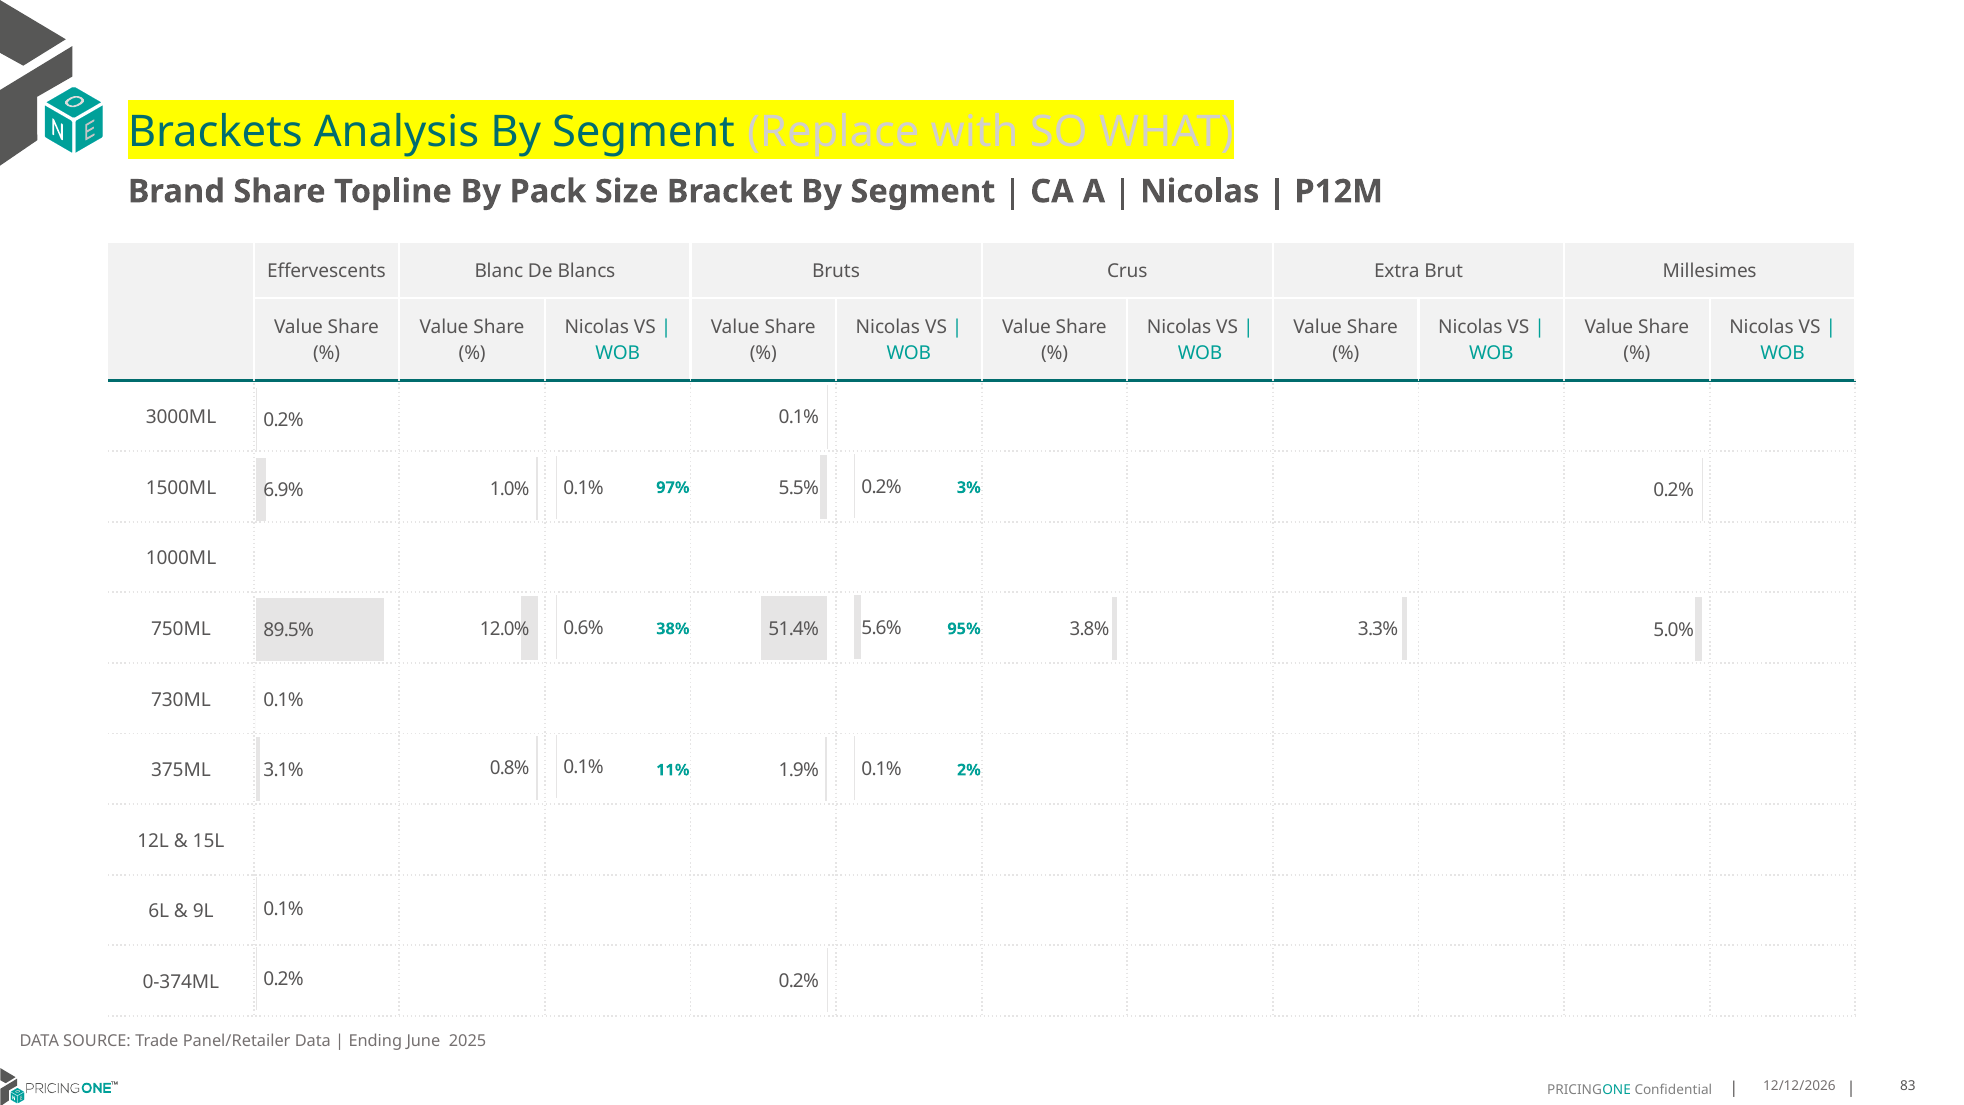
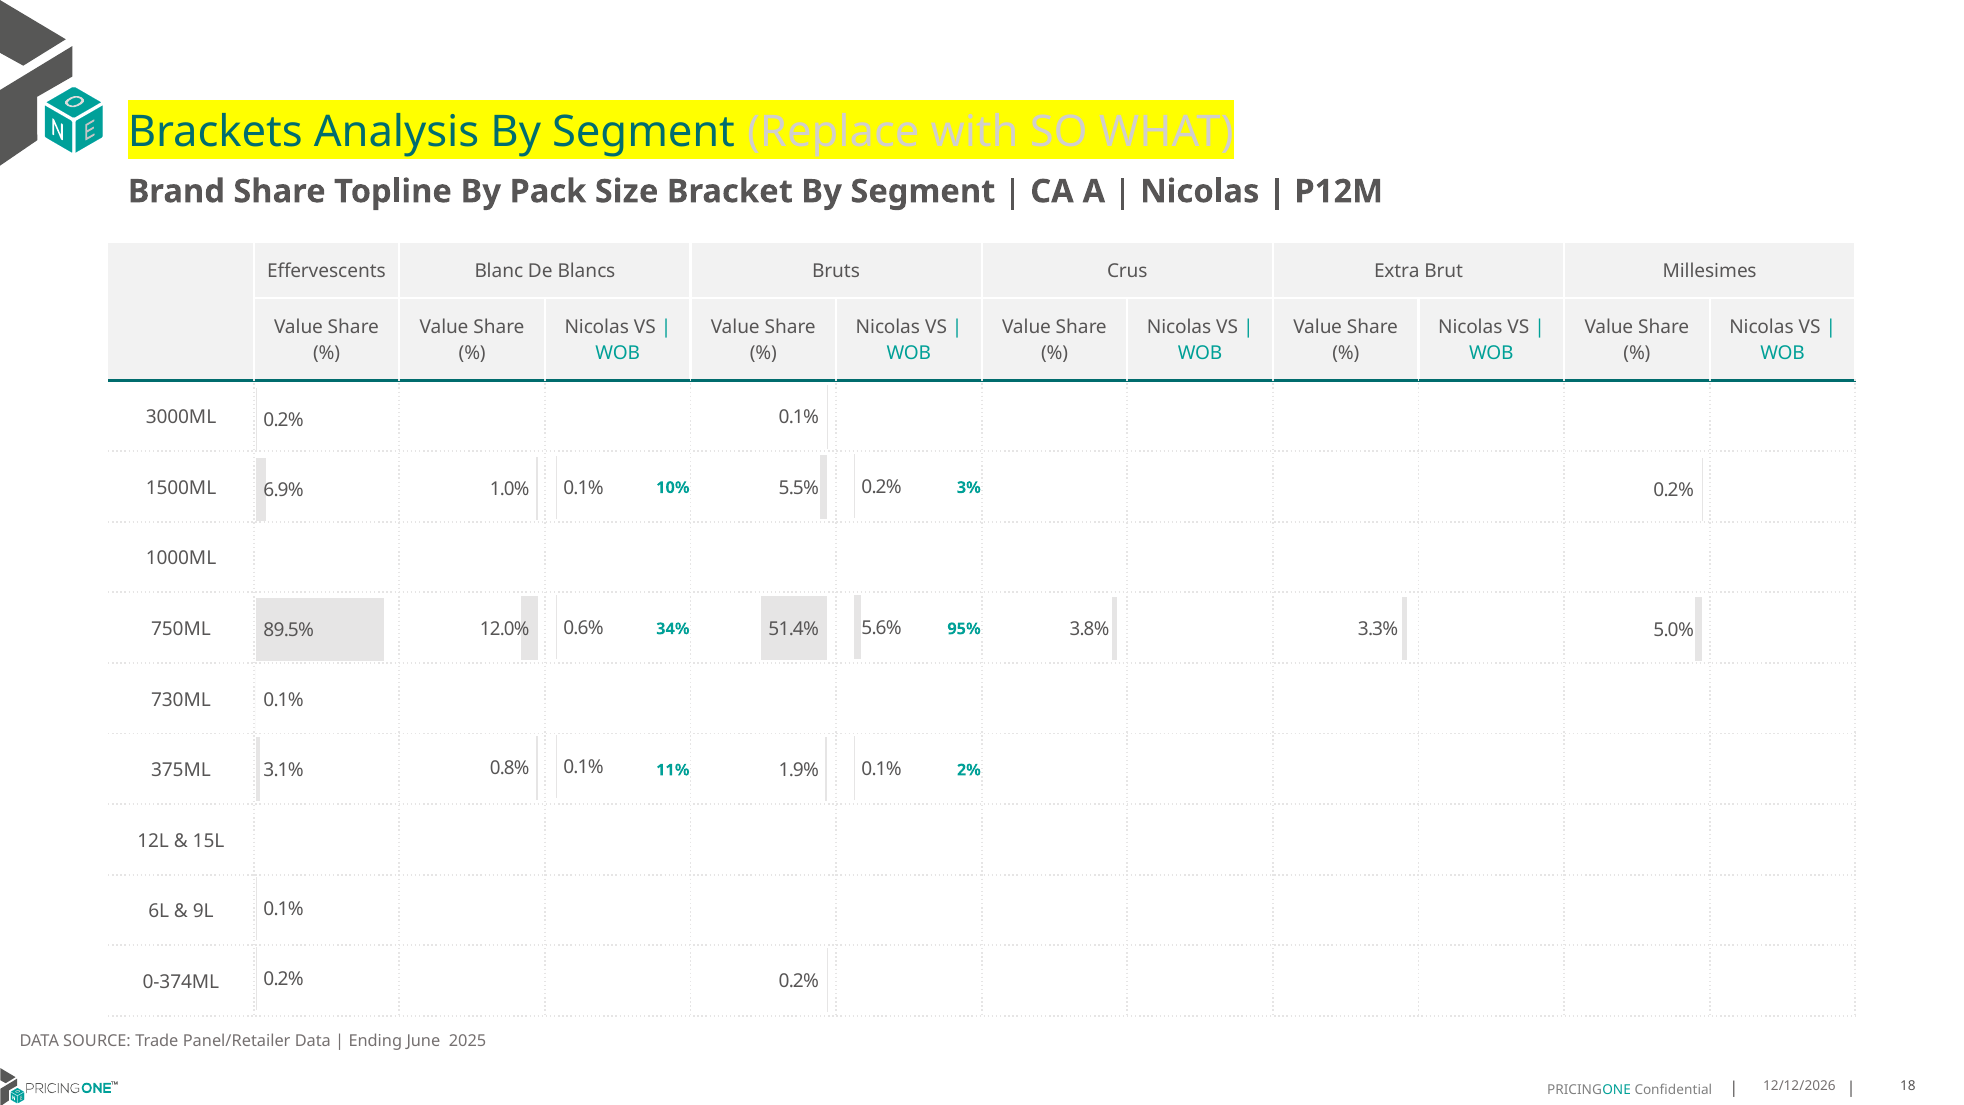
97%: 97% -> 10% (673, 488)
38%: 38% -> 34% (673, 629)
83: 83 -> 18 (1908, 1086)
